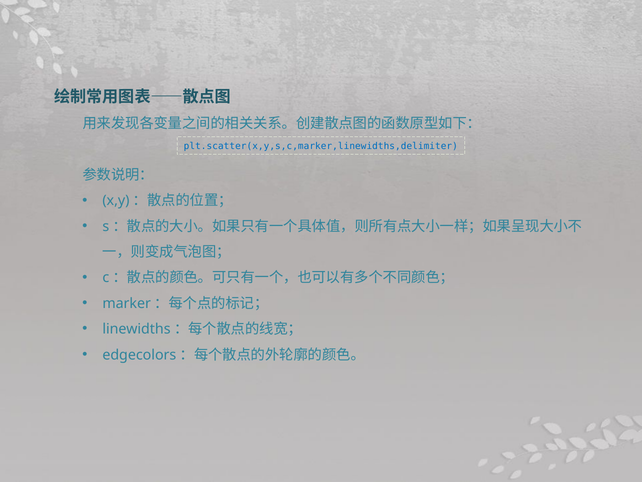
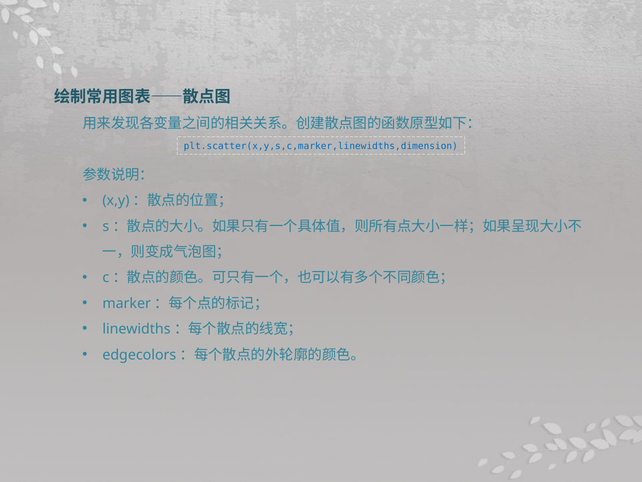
plt.scatter(x,y,s,c,marker,linewidths,delimiter: plt.scatter(x,y,s,c,marker,linewidths,delimiter -> plt.scatter(x,y,s,c,marker,linewidths,dimension (321, 146)
